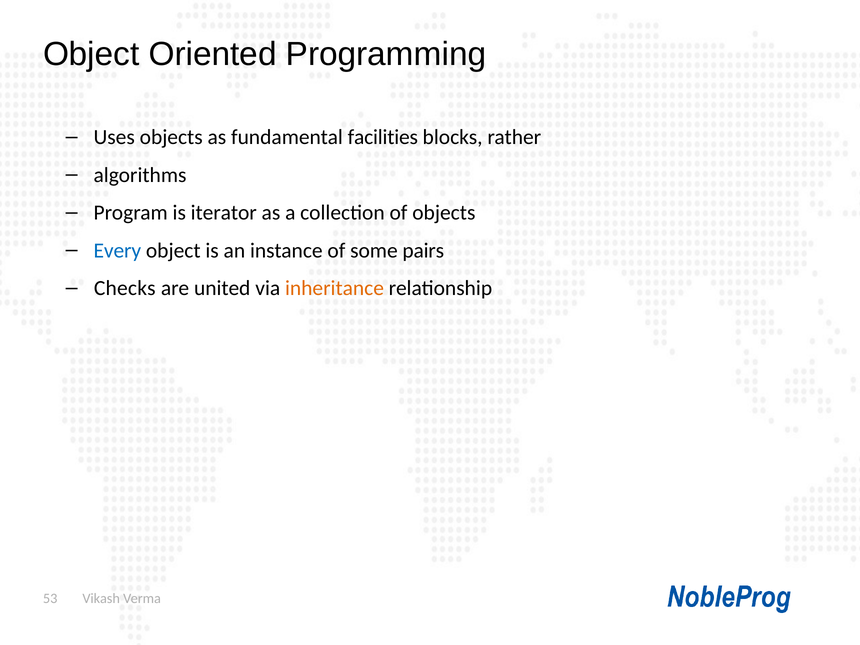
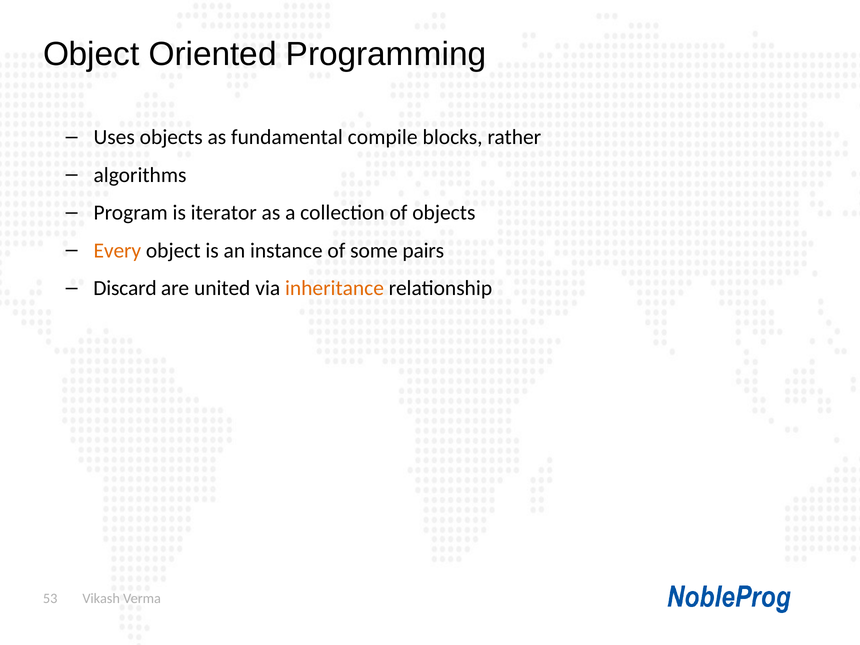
facilities: facilities -> compile (383, 137)
Every colour: blue -> orange (117, 250)
Checks: Checks -> Discard (125, 288)
